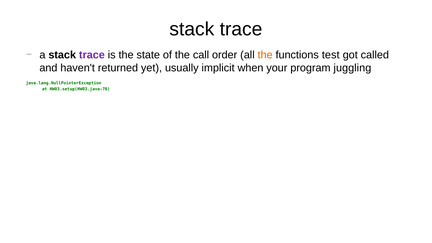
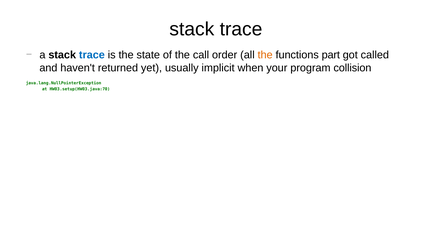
trace colour: purple -> blue (92, 55)
test: test -> part (331, 55)
juggling: juggling -> collision (352, 68)
